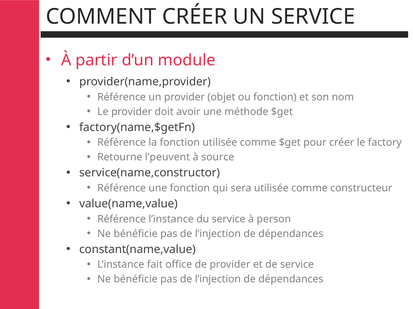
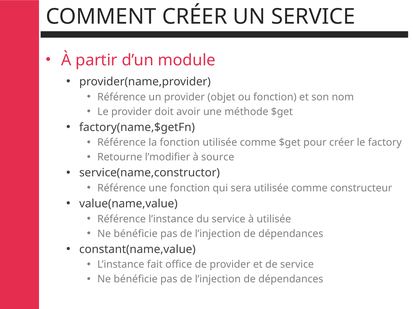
l’peuvent: l’peuvent -> l’modifier (168, 158)
à person: person -> utilisée (274, 220)
